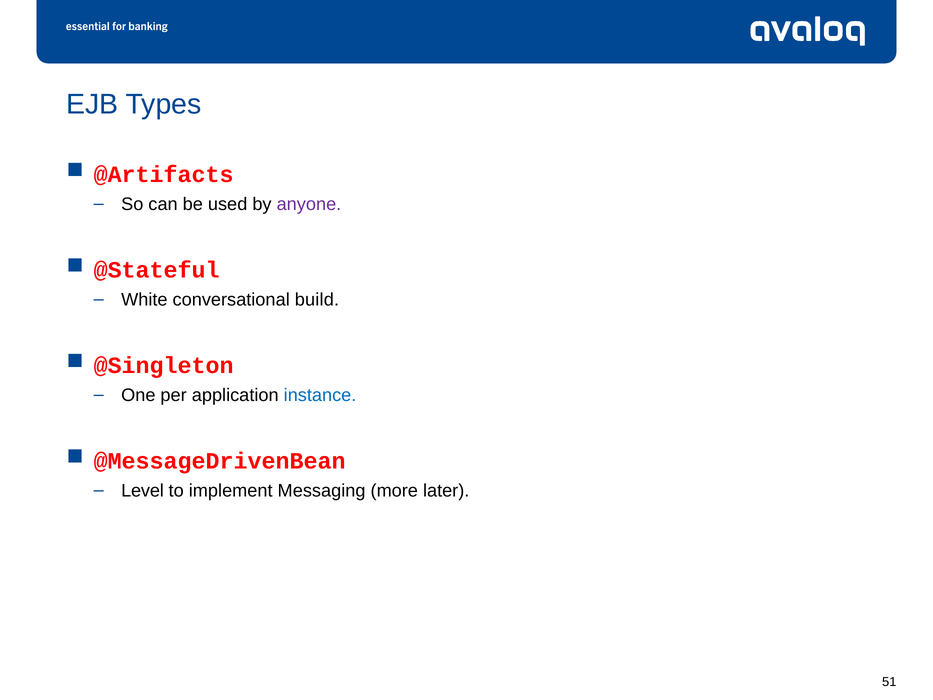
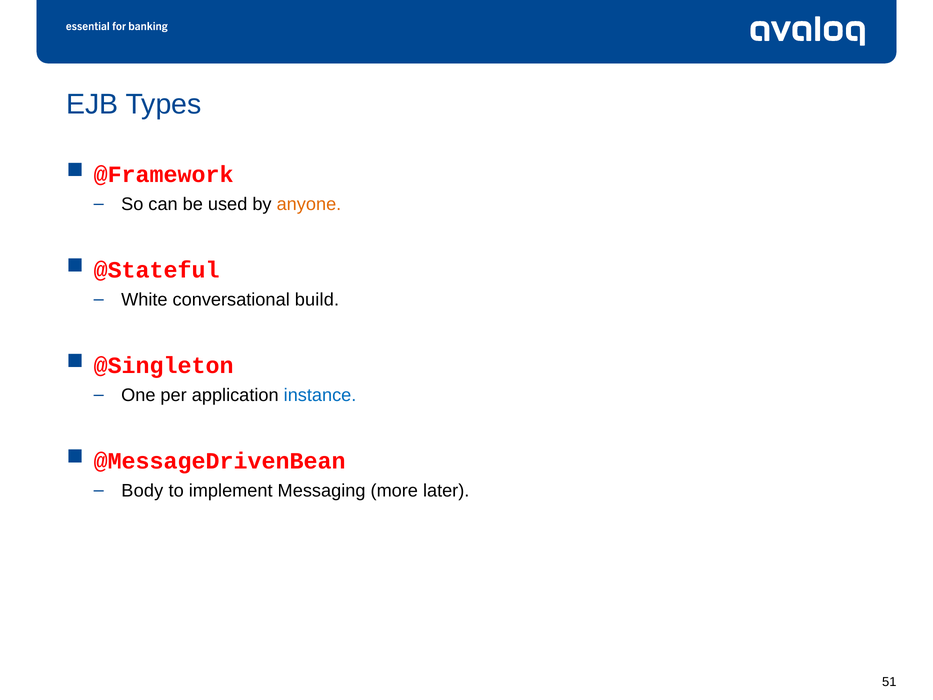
@Artifacts: @Artifacts -> @Framework (164, 175)
anyone colour: purple -> orange (309, 204)
Level: Level -> Body (142, 490)
